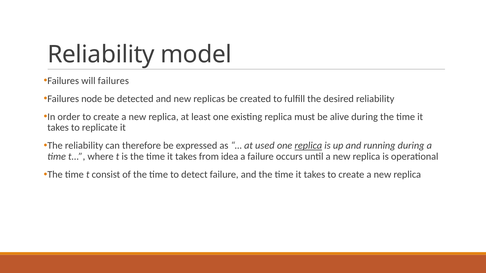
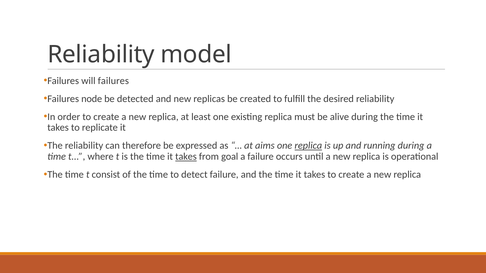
used: used -> aims (265, 146)
takes underline: none -> present (186, 157)
idea: idea -> goal (230, 157)
